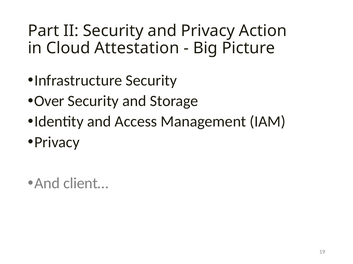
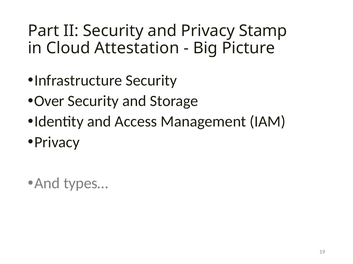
Action: Action -> Stamp (263, 31)
client…: client… -> types… (86, 184)
